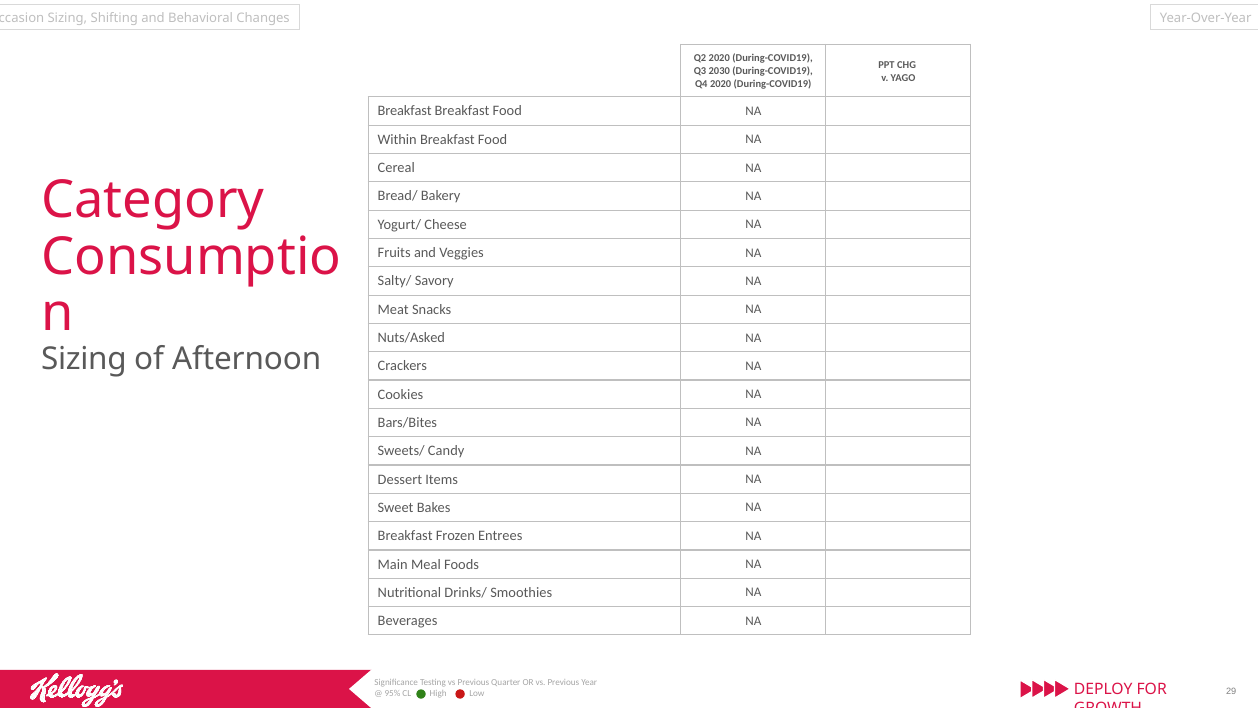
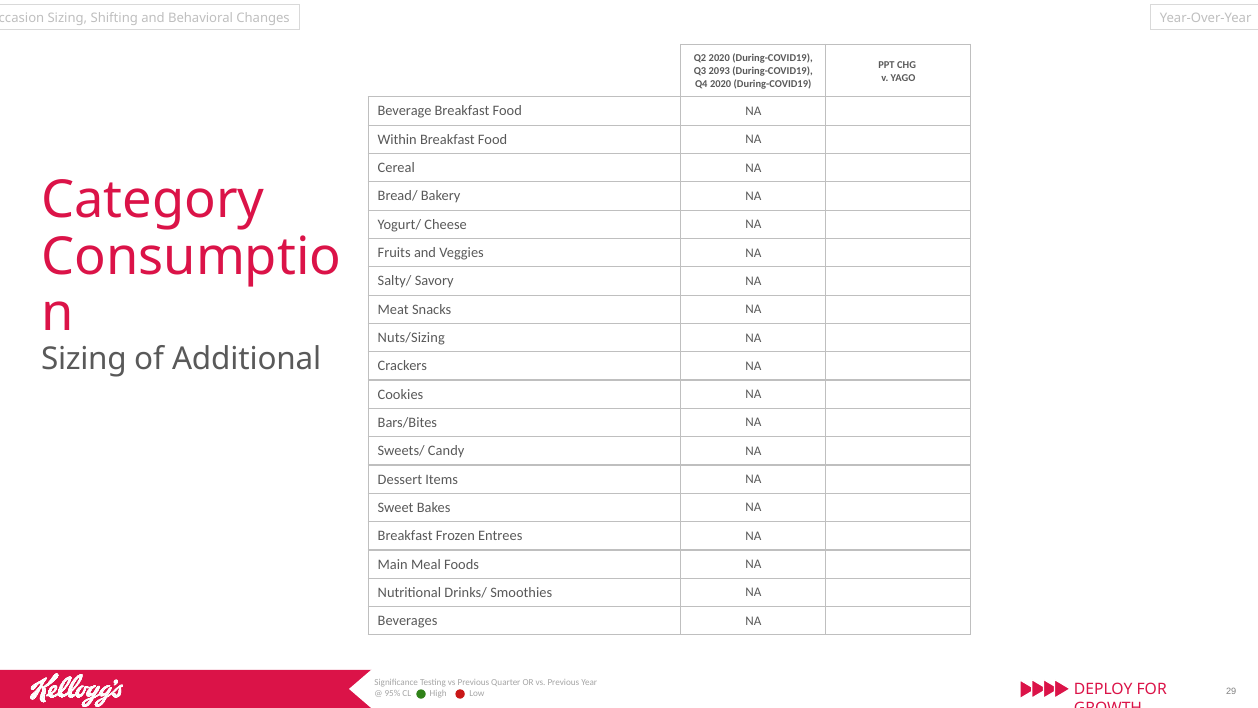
2030: 2030 -> 2093 (719, 71)
Breakfast: Breakfast -> Beverage (405, 111)
Nuts/Asked: Nuts/Asked -> Nuts/Sizing (411, 338)
Afternoon: Afternoon -> Additional (247, 359)
